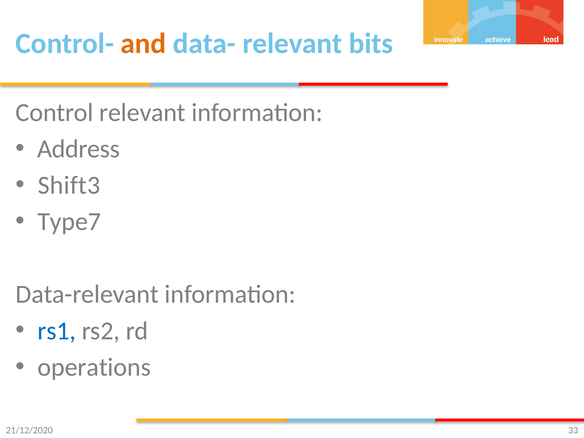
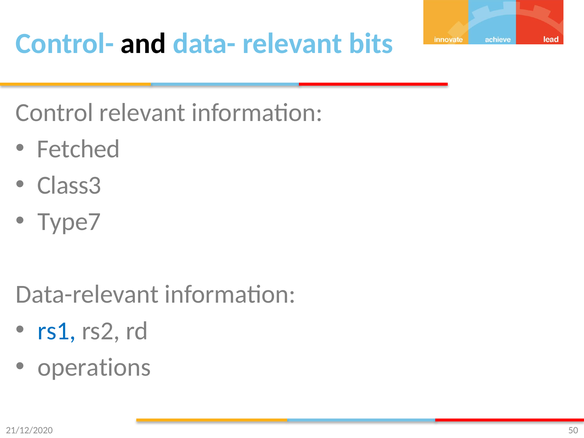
and colour: orange -> black (143, 44)
Address: Address -> Fetched (78, 149)
Shift3: Shift3 -> Class3 (69, 185)
33: 33 -> 50 (573, 430)
